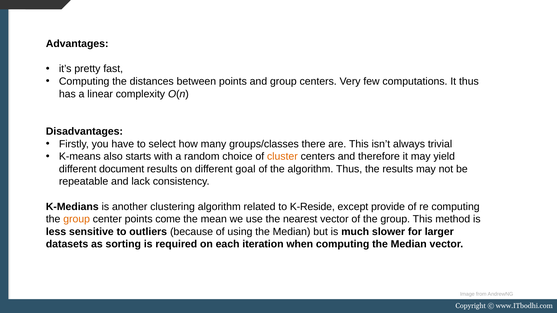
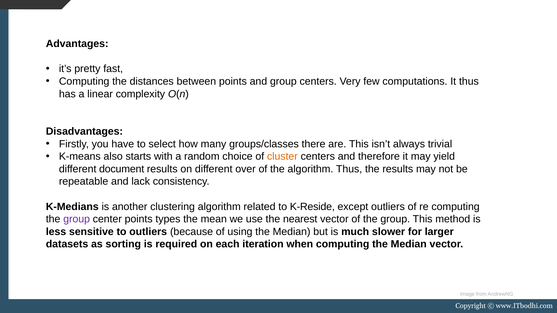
goal: goal -> over (246, 169)
except provide: provide -> outliers (388, 207)
group colour: orange -> purple (77, 219)
come: come -> types (168, 219)
